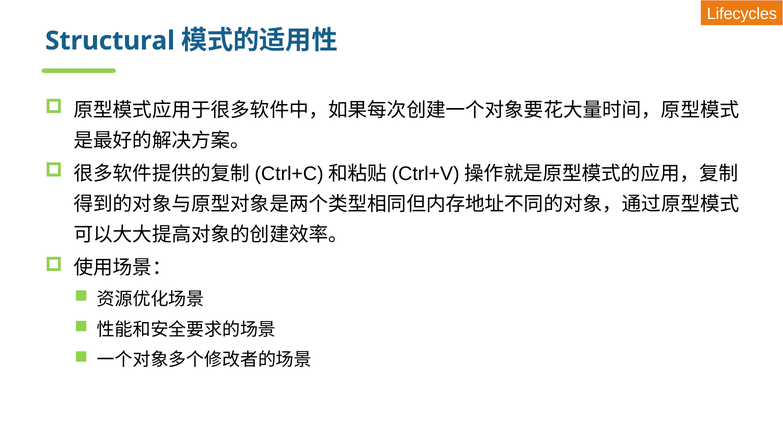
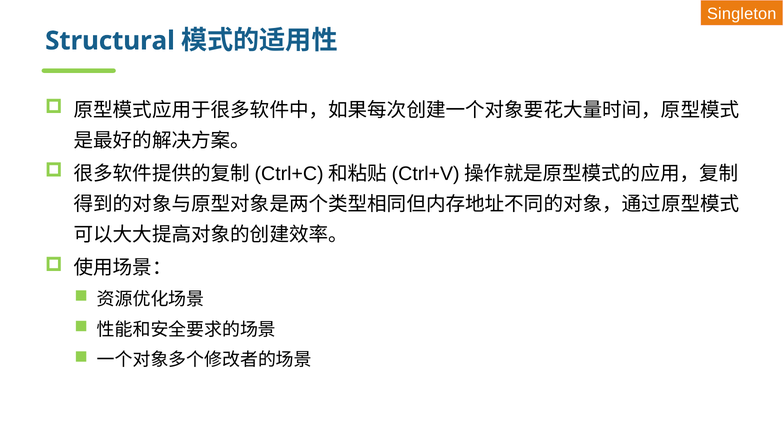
Lifecycles: Lifecycles -> Singleton (742, 14)
